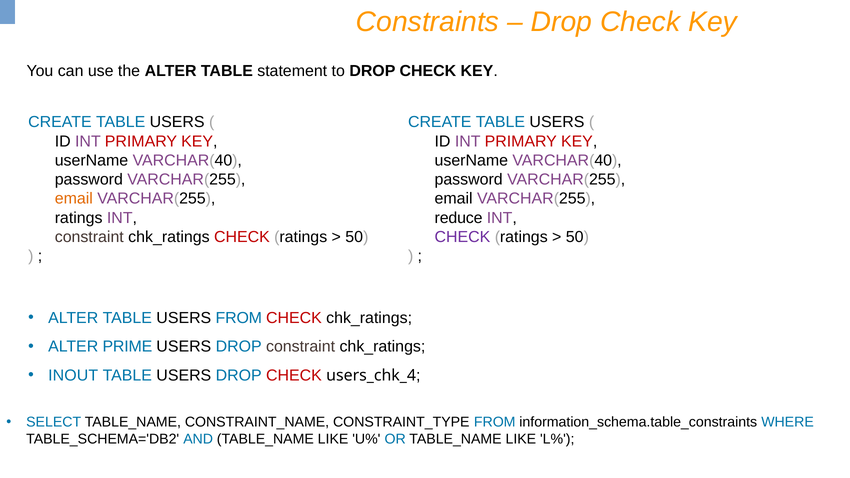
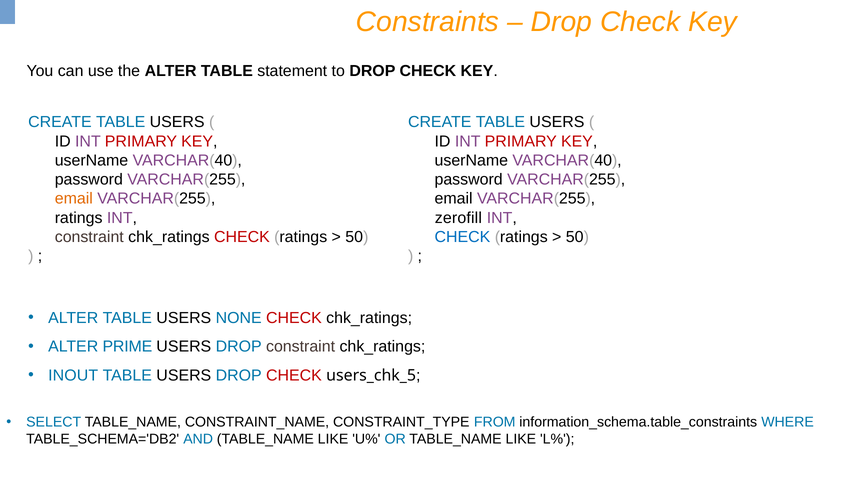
reduce: reduce -> zerofill (458, 218)
CHECK colour: purple -> blue (462, 237)
USERS FROM: FROM -> NONE (239, 318)
users_chk_4: users_chk_4 -> users_chk_5 (371, 375)
